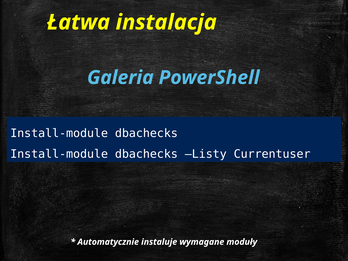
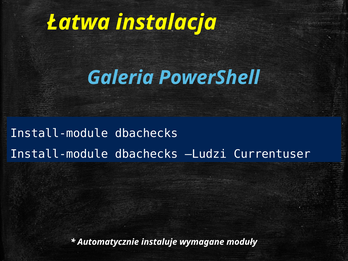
Listy: Listy -> Ludzi (206, 154)
